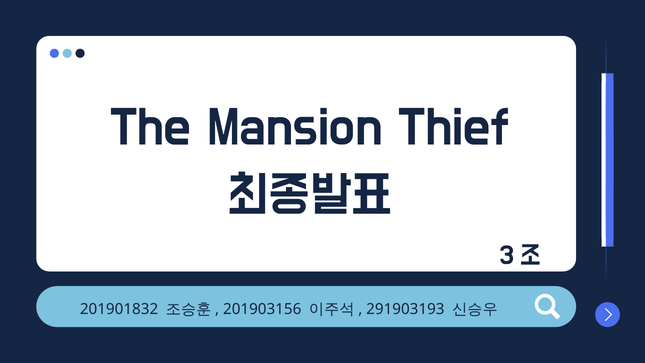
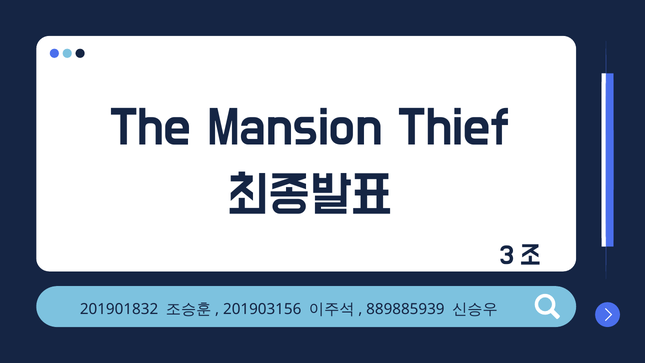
291903193: 291903193 -> 889885939 (405, 309)
